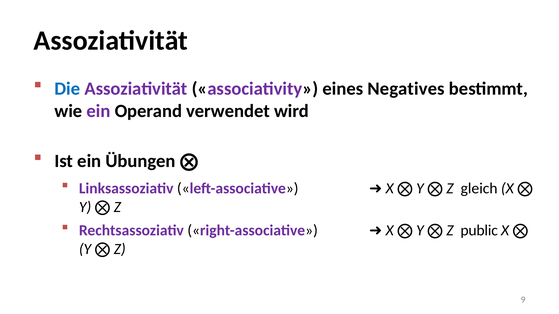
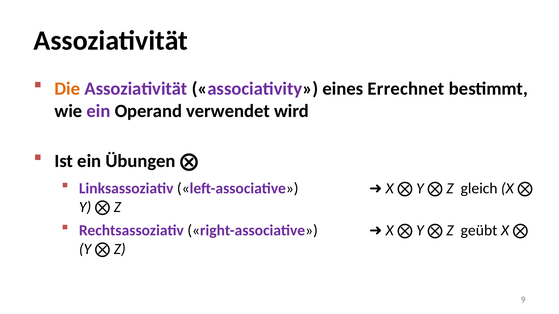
Die colour: blue -> orange (67, 89)
Negatives: Negatives -> Errechnet (406, 89)
public: public -> geübt (479, 231)
